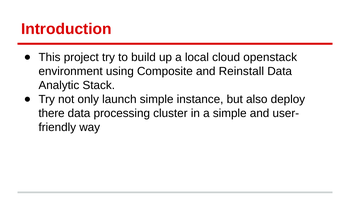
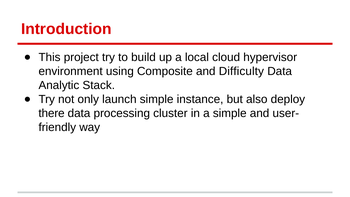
openstack: openstack -> hypervisor (270, 57)
Reinstall: Reinstall -> Difficulty (241, 71)
